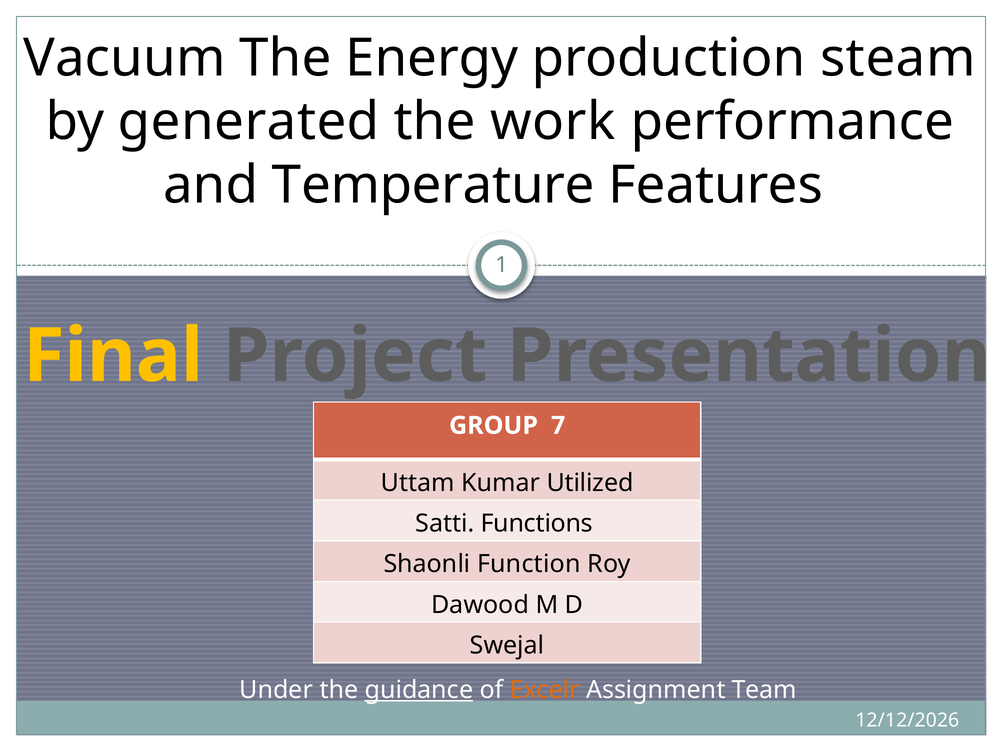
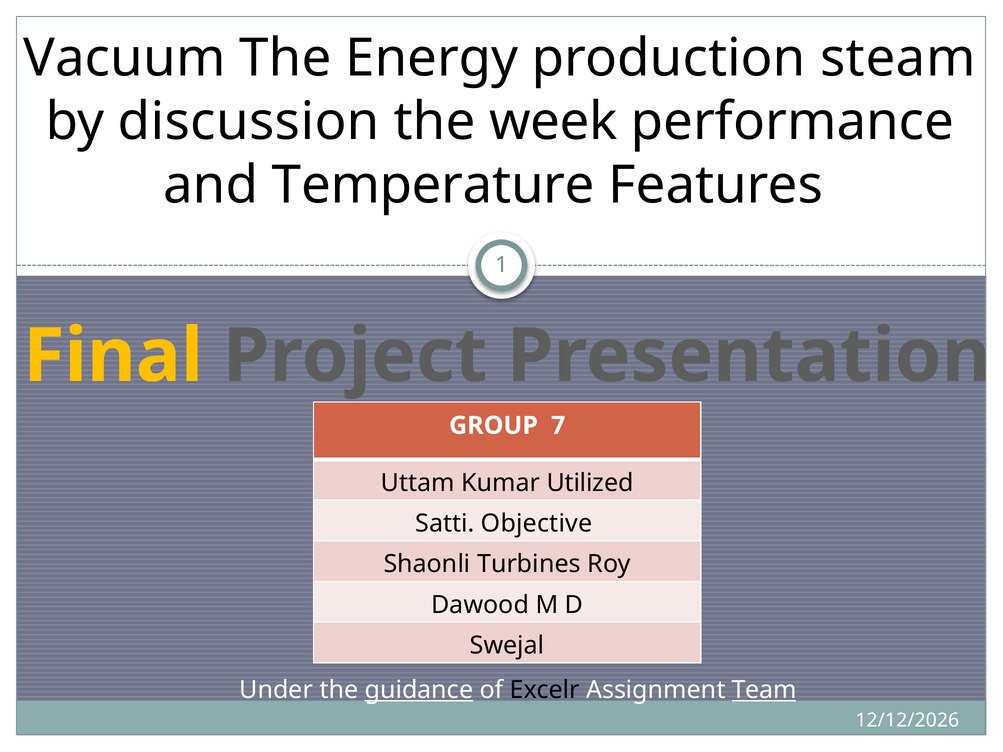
generated: generated -> discussion (249, 122)
work: work -> week (553, 122)
Functions: Functions -> Objective (537, 524)
Function: Function -> Turbines (529, 564)
Excelr colour: orange -> black (545, 690)
Team underline: none -> present (764, 690)
